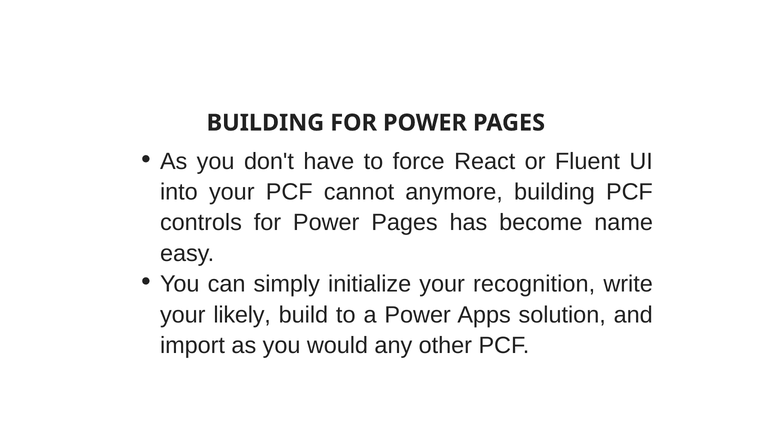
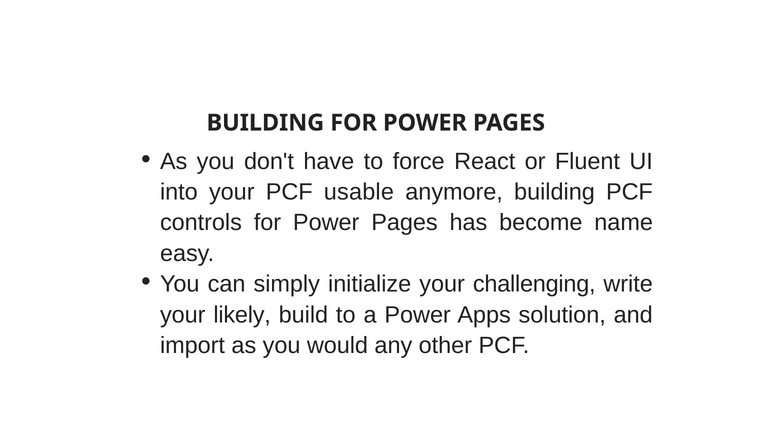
cannot: cannot -> usable (359, 192)
recognition: recognition -> challenging (534, 284)
